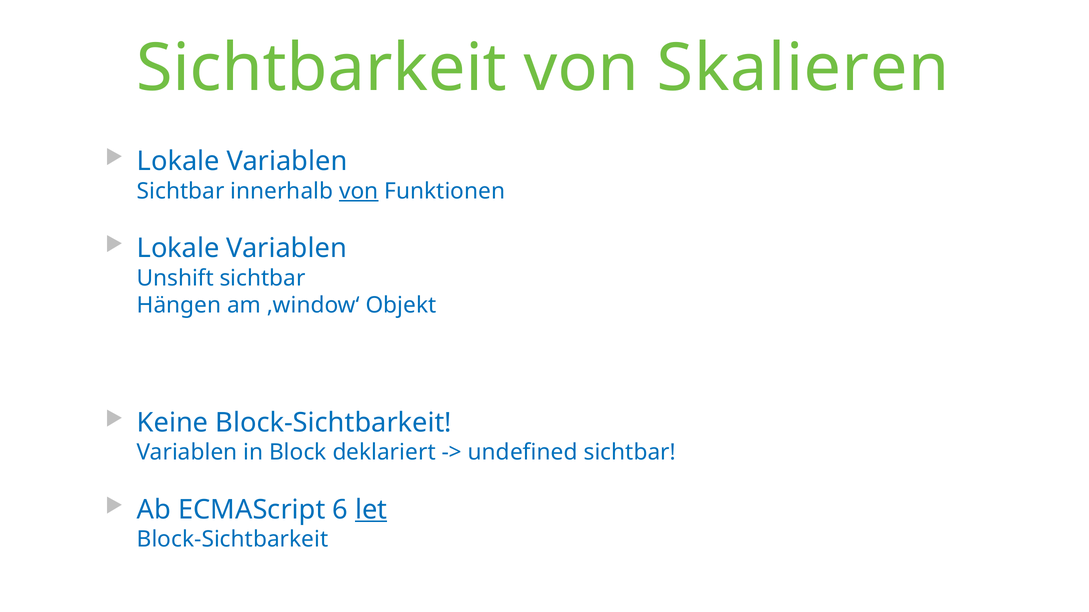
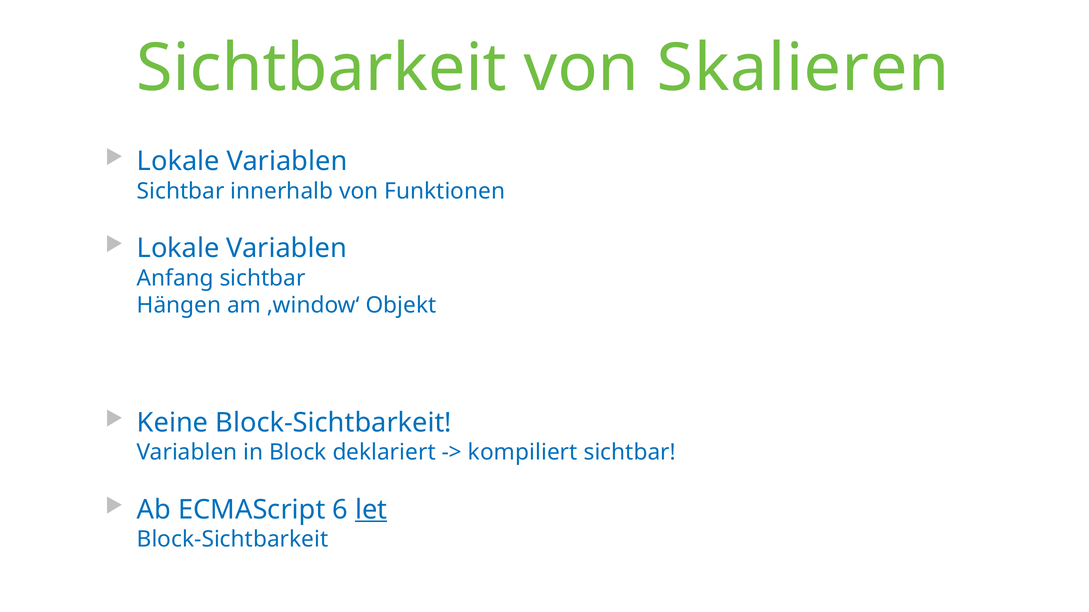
von underline: present -> none (359, 191)
Unshift: Unshift -> Anfang (175, 278)
undefined: undefined -> kompiliert (523, 453)
